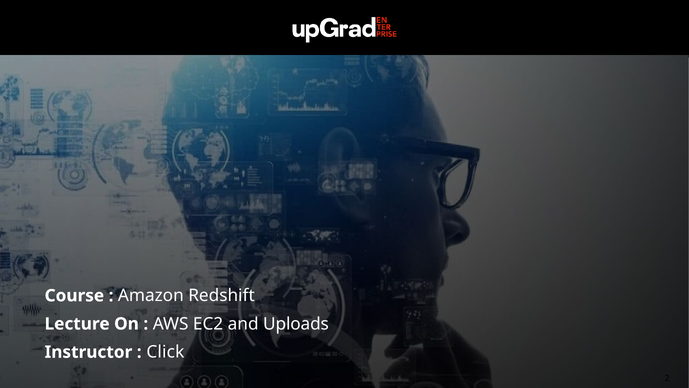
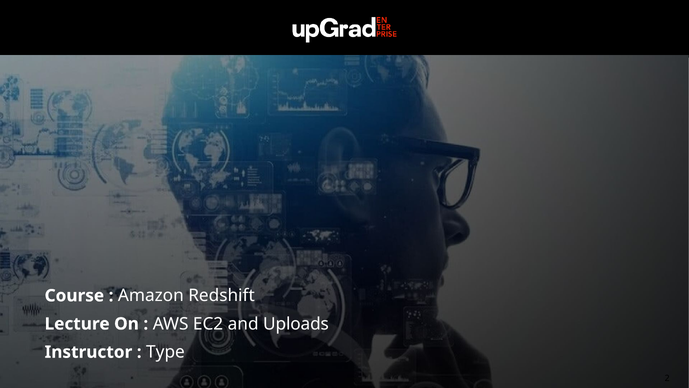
Click: Click -> Type (165, 352)
